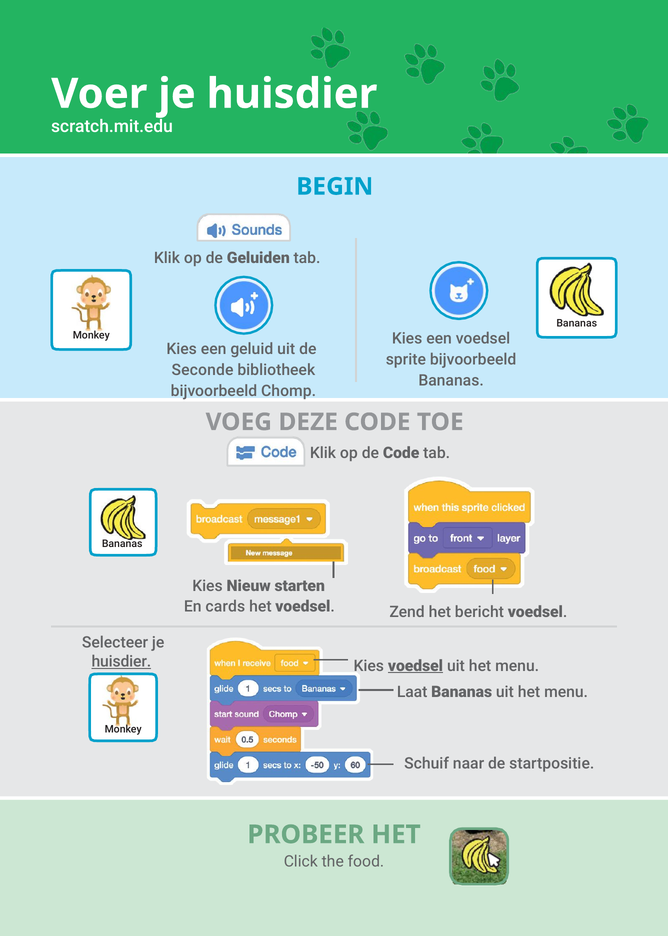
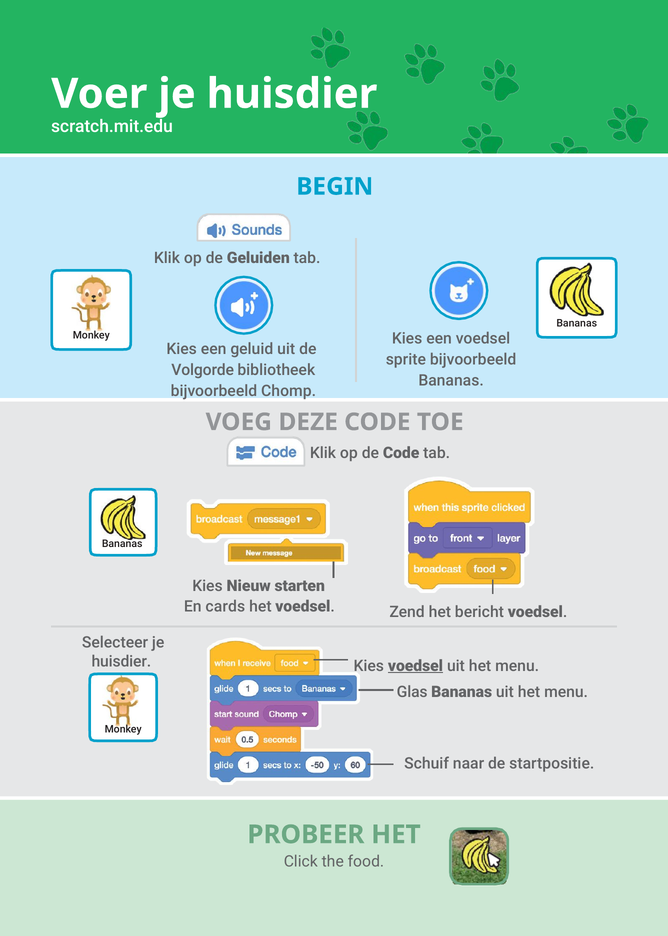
Seconde: Seconde -> Volgorde (203, 370)
huisdier underline: present -> none (121, 661)
Laat: Laat -> Glas (412, 691)
